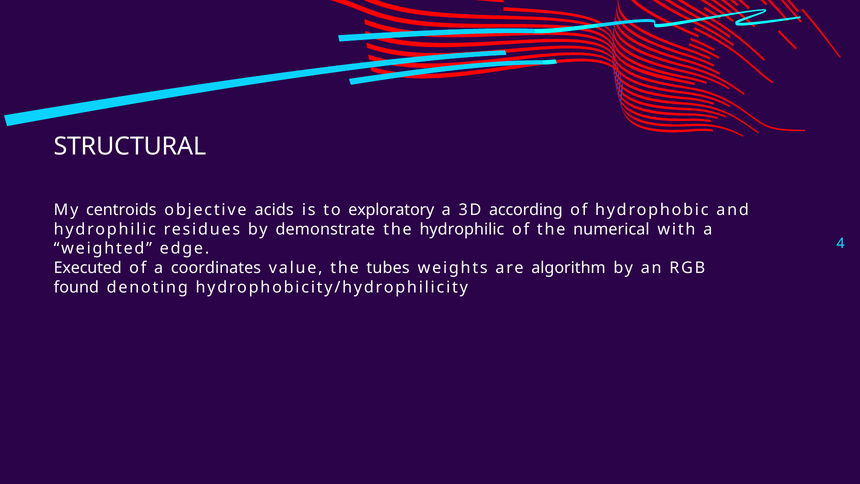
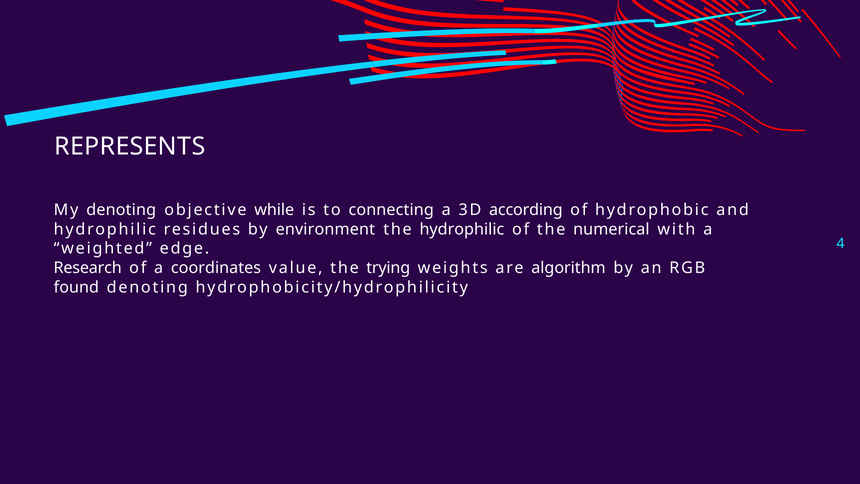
STRUCTURAL: STRUCTURAL -> REPRESENTS (130, 146)
My centroids: centroids -> denoting (121, 210)
acids: acids -> while (274, 210)
exploratory: exploratory -> connecting (391, 210)
demonstrate: demonstrate -> environment (325, 229)
Executed: Executed -> Research (88, 268)
tubes: tubes -> trying (388, 268)
